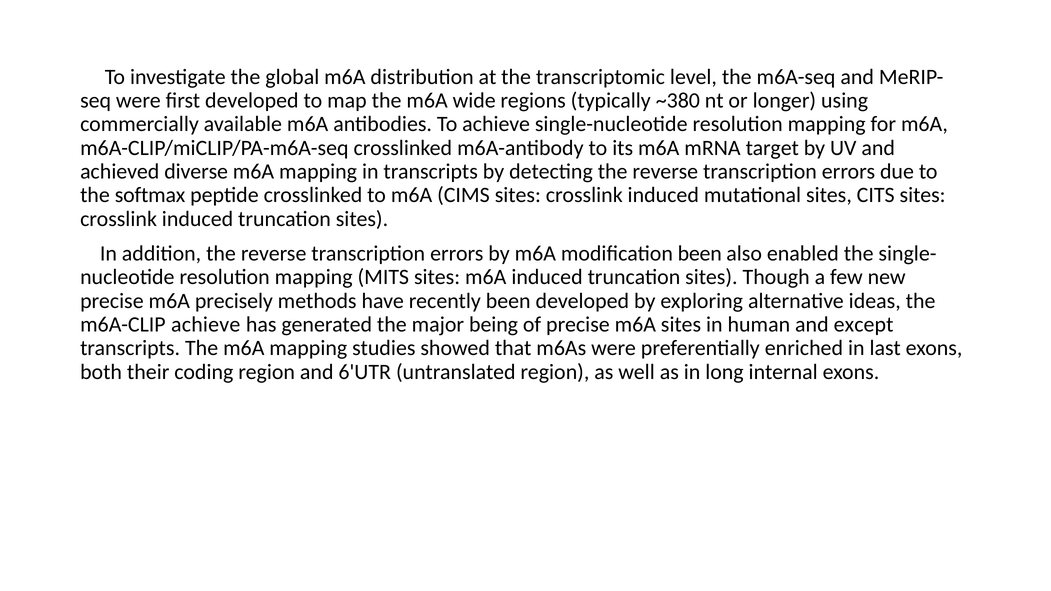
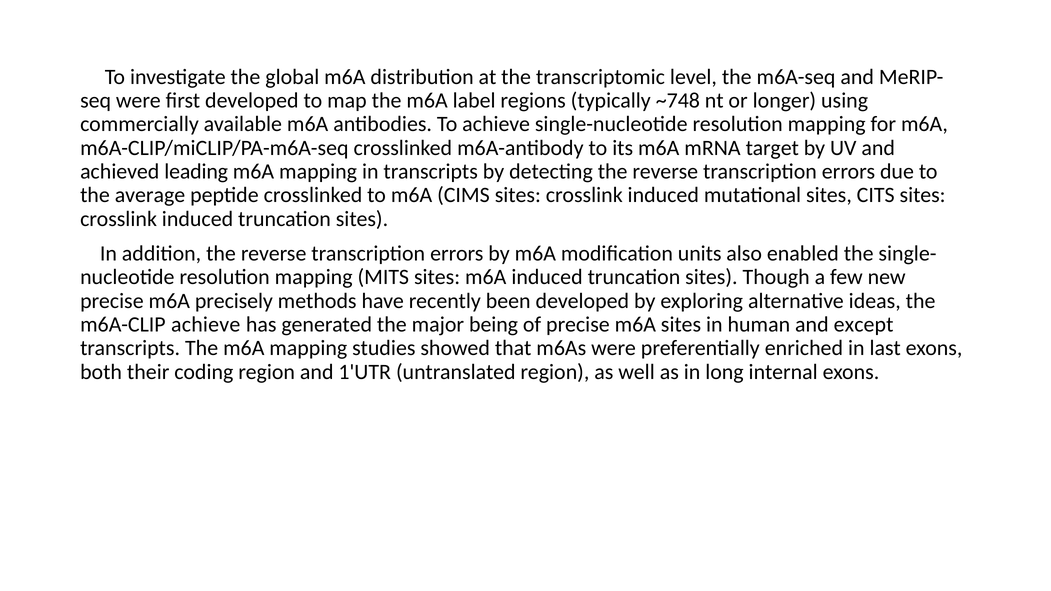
wide: wide -> label (474, 100)
~380: ~380 -> ~748 (678, 100)
diverse: diverse -> leading (196, 172)
softmax: softmax -> average (150, 195)
modification been: been -> units (700, 254)
6'UTR: 6'UTR -> 1'UTR (365, 372)
